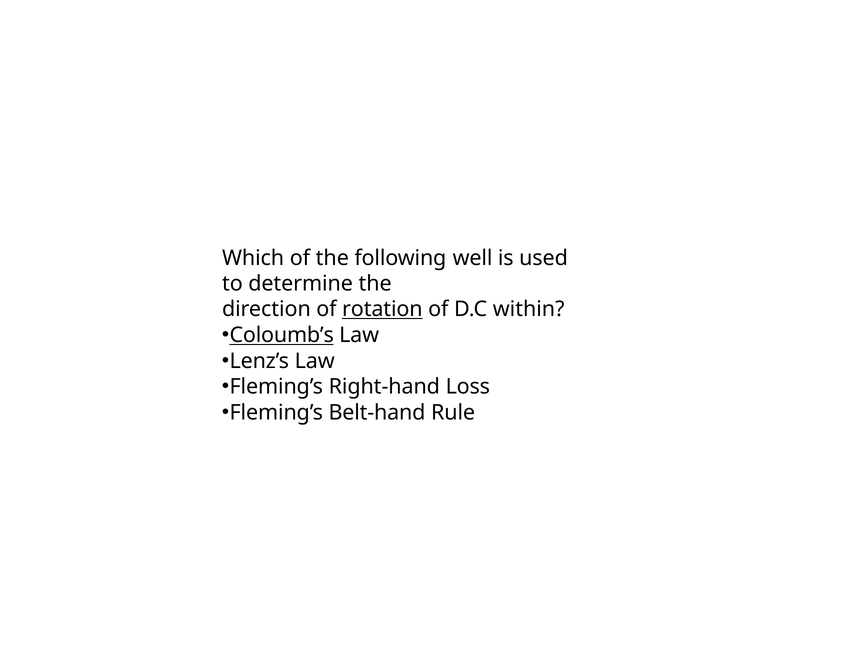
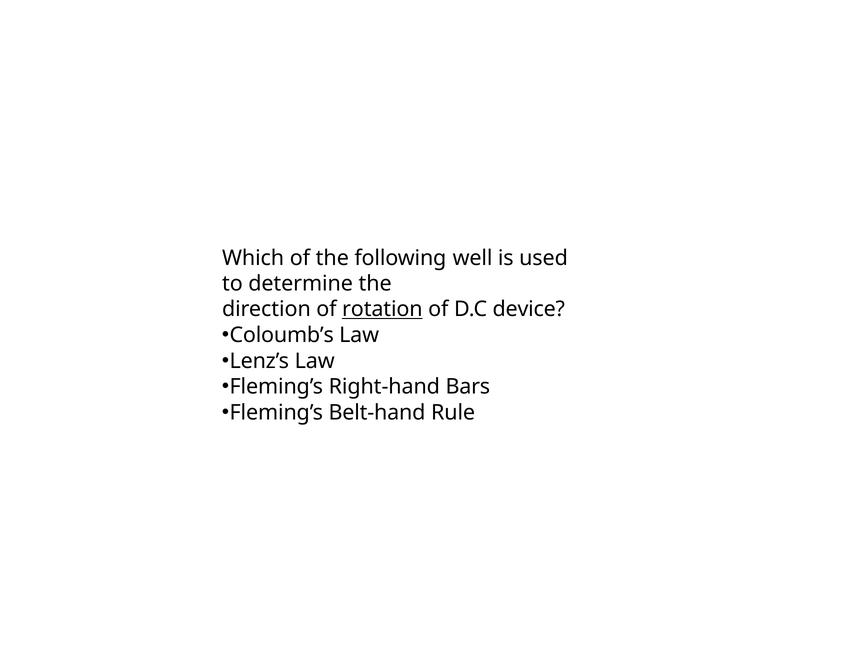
within: within -> device (529, 309)
Coloumb’s underline: present -> none (282, 335)
Loss: Loss -> Bars (468, 387)
